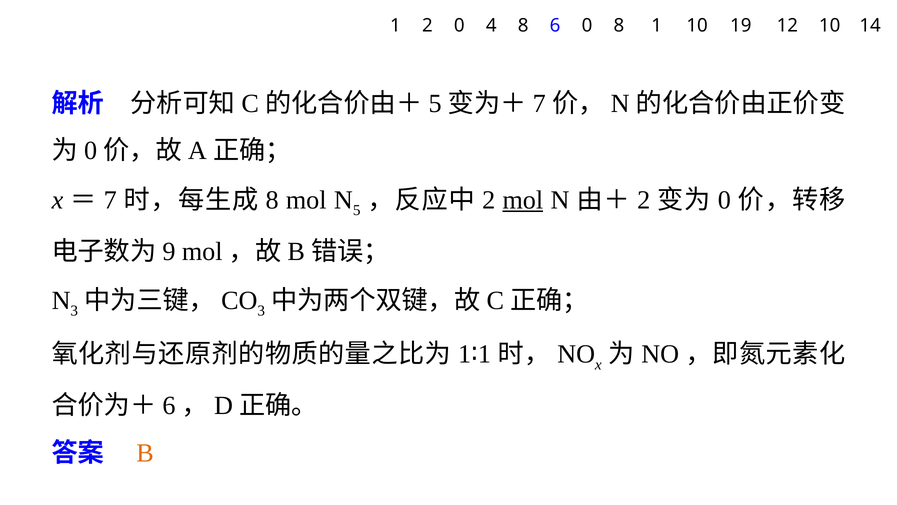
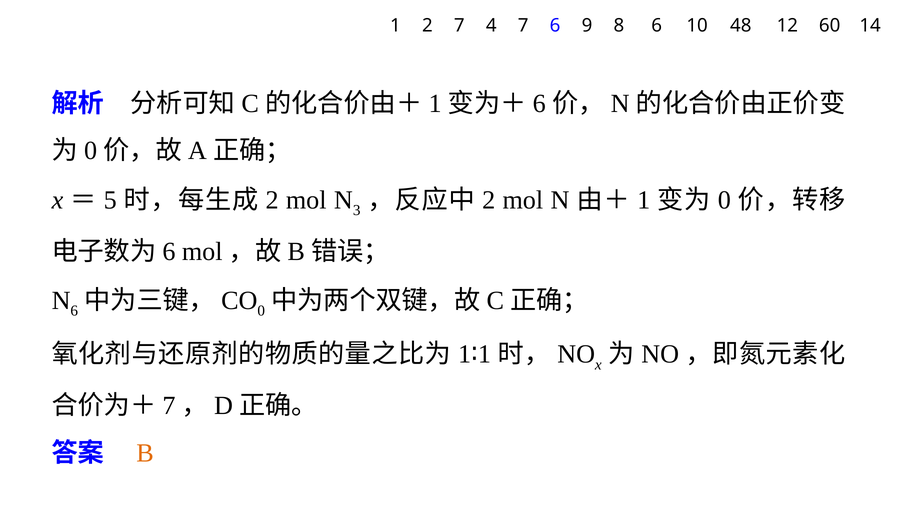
2 0: 0 -> 7 (459, 26)
4 8: 8 -> 7 (523, 26)
6 0: 0 -> 9 (587, 26)
8 1: 1 -> 6 (657, 26)
19: 19 -> 48 (741, 26)
12 10: 10 -> 60 (830, 26)
5: 5 -> 1 (435, 103)
7: 7 -> 6 (539, 103)
7: 7 -> 5 (110, 200)
8: 8 -> 2 (272, 200)
5: 5 -> 3 (357, 210)
mol underline: present -> none (523, 200)
2: 2 -> 1 (644, 200)
9: 9 -> 6 (169, 251)
3: 3 -> 6 (74, 311)
3: 3 -> 0 (261, 311)
6: 6 -> 7 (169, 406)
